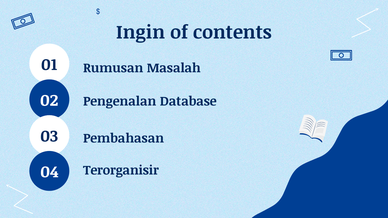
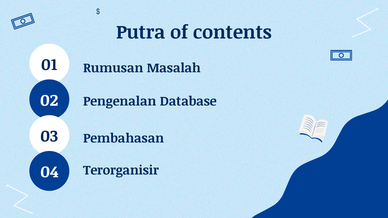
Ingin: Ingin -> Putra (141, 32)
